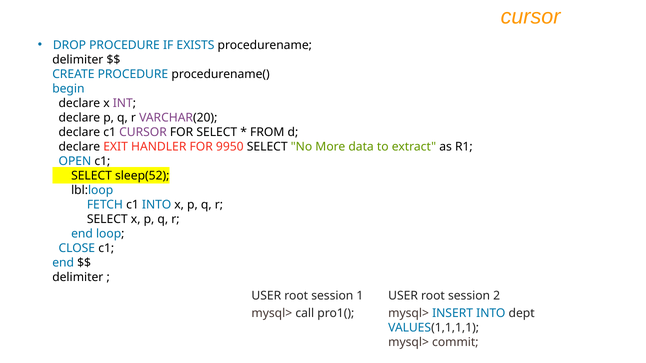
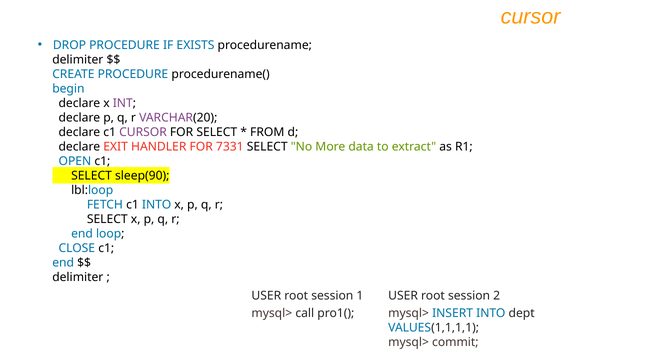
9950: 9950 -> 7331 (230, 147)
sleep(52: sleep(52 -> sleep(90 (142, 176)
